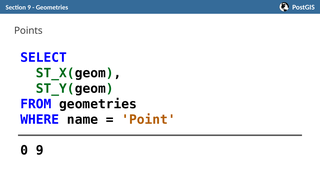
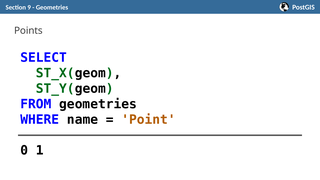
0 9: 9 -> 1 (40, 150)
